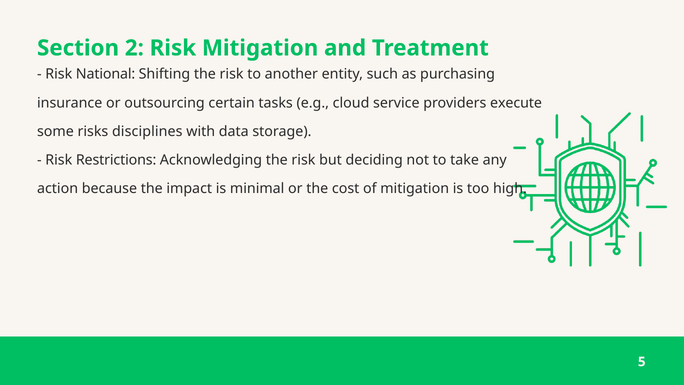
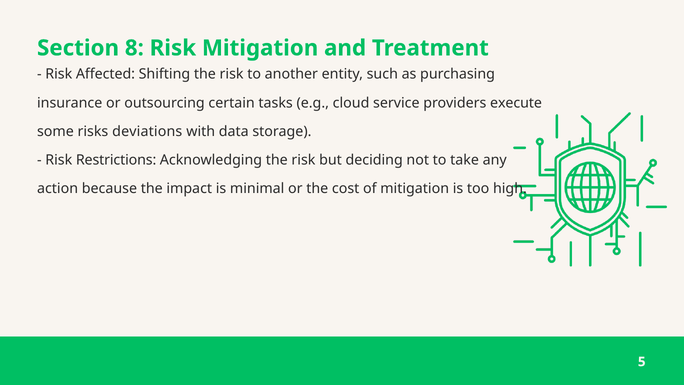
2: 2 -> 8 (134, 48)
National: National -> Affected (106, 74)
disciplines: disciplines -> deviations (147, 131)
